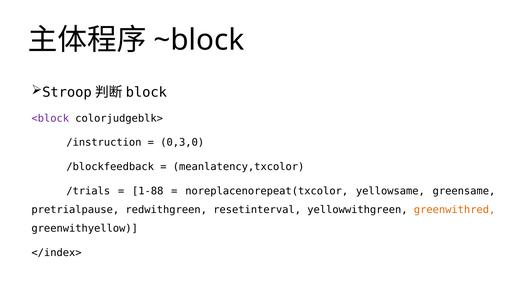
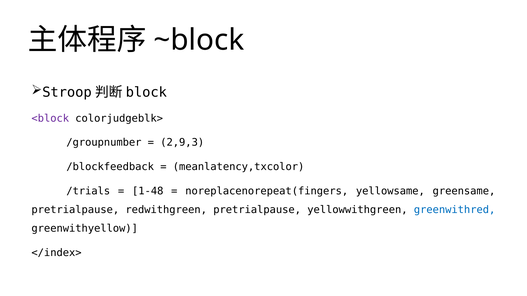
/instruction: /instruction -> /groupnumber (104, 143)
0,3,0: 0,3,0 -> 2,9,3 (182, 143)
1-88: 1-88 -> 1-48 (148, 191)
noreplacenorepeat(txcolor: noreplacenorepeat(txcolor -> noreplacenorepeat(fingers (267, 191)
redwithgreen resetinterval: resetinterval -> pretrialpause (257, 210)
greenwithred colour: orange -> blue (455, 210)
